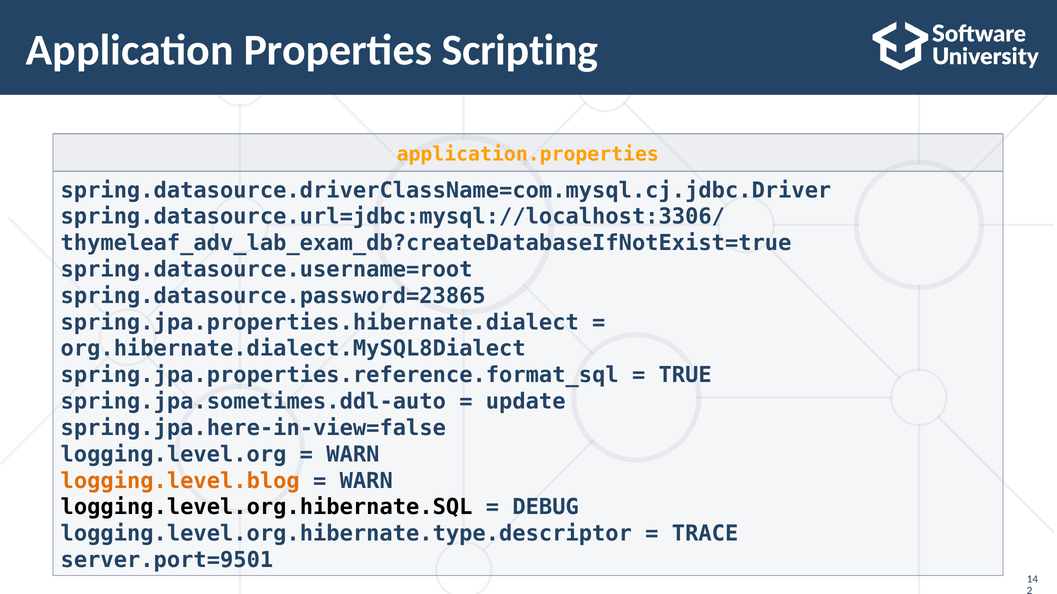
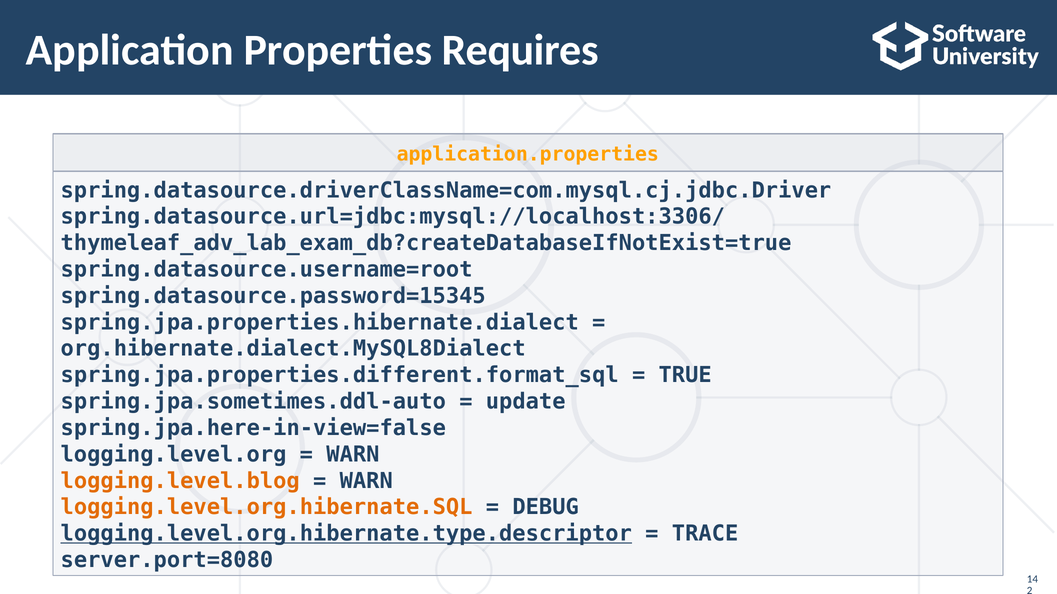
Scripting: Scripting -> Requires (520, 50)
spring.datasource.password=23865: spring.datasource.password=23865 -> spring.datasource.password=15345 (273, 296)
spring.jpa.properties.reference.format_sql: spring.jpa.properties.reference.format_sql -> spring.jpa.properties.different.format_sql (340, 375)
logging.level.org.hibernate.SQL colour: black -> orange (267, 508)
logging.level.org.hibernate.type.descriptor underline: none -> present (346, 534)
server.port=9501: server.port=9501 -> server.port=8080 (167, 561)
